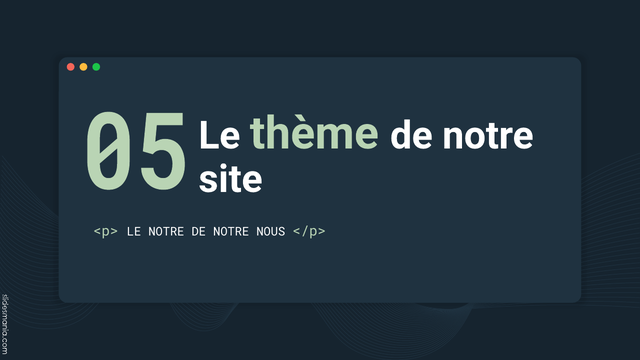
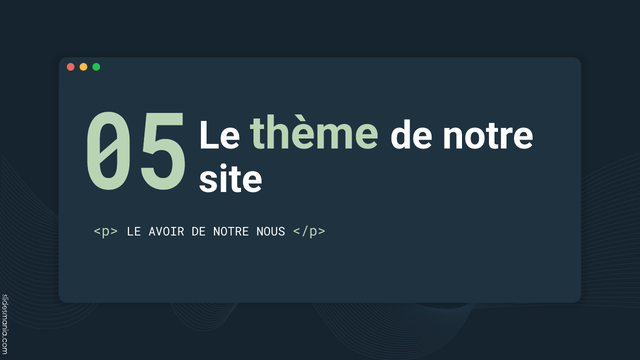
LE NOTRE: NOTRE -> AVOIR (166, 232)
